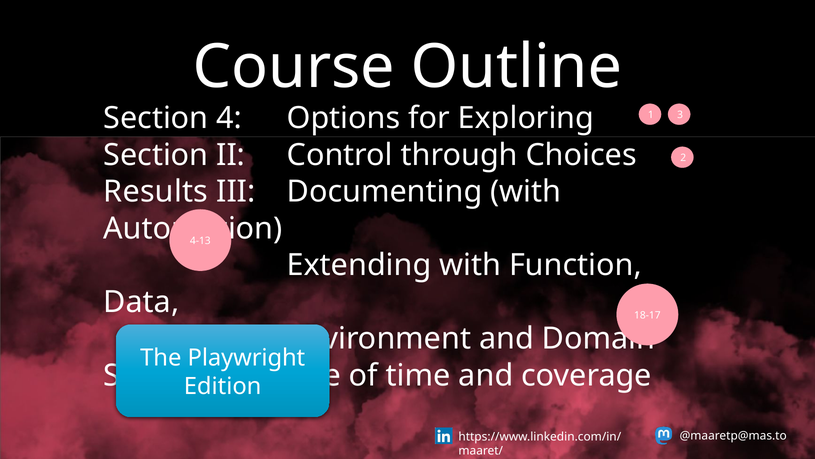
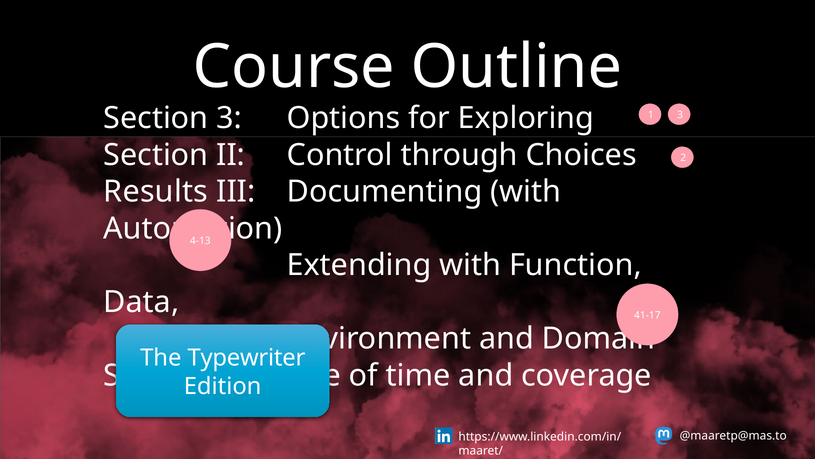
Section 4: 4 -> 3 (229, 118)
18-17: 18-17 -> 41-17 (647, 315)
Playwright: Playwright -> Typewriter (246, 358)
